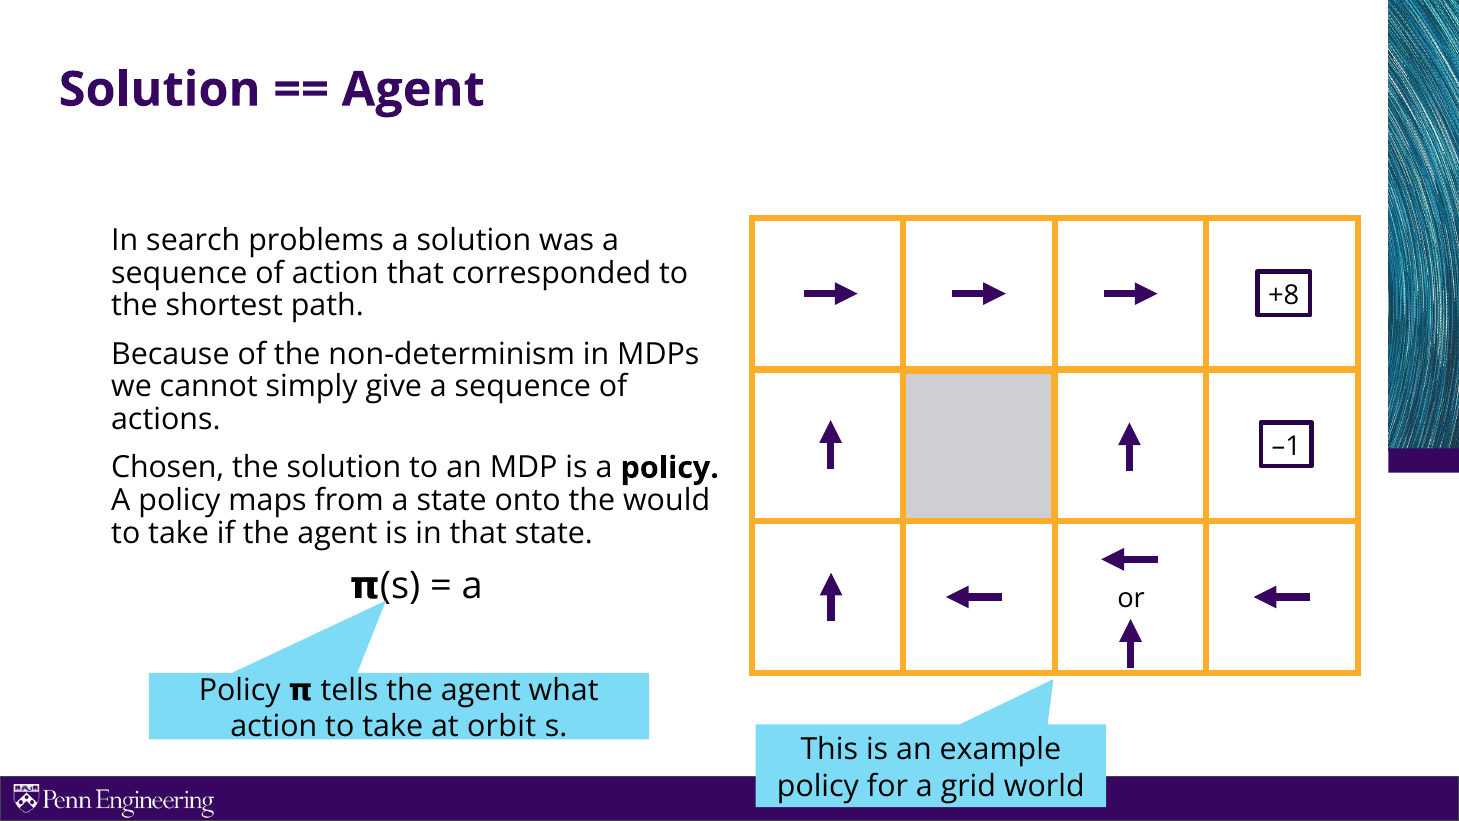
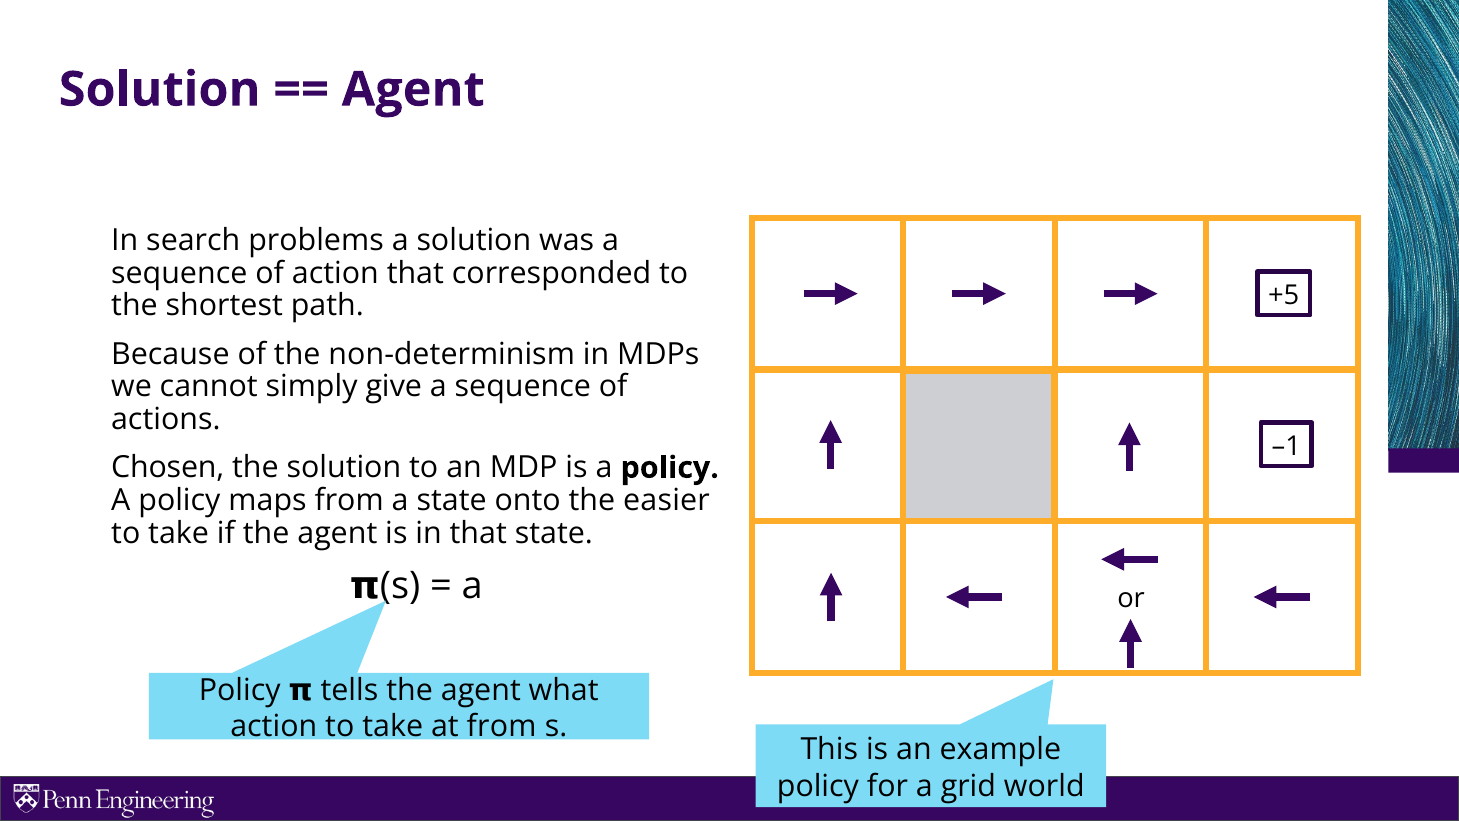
+8: +8 -> +5 (1284, 295)
would: would -> easier (667, 500)
at orbit: orbit -> from (502, 726)
